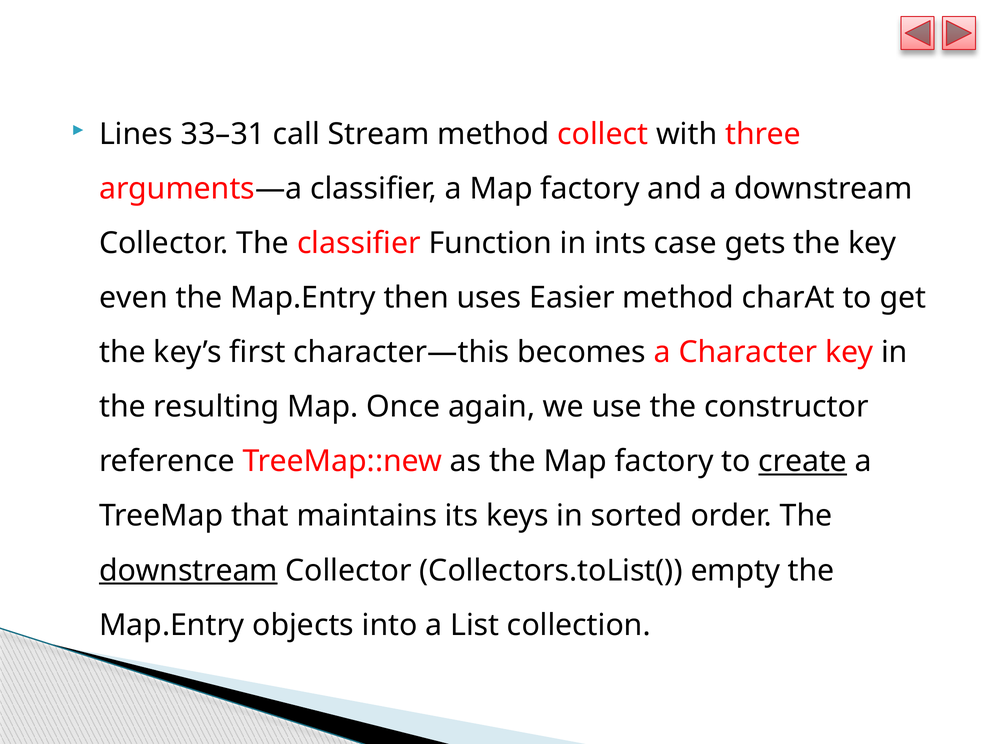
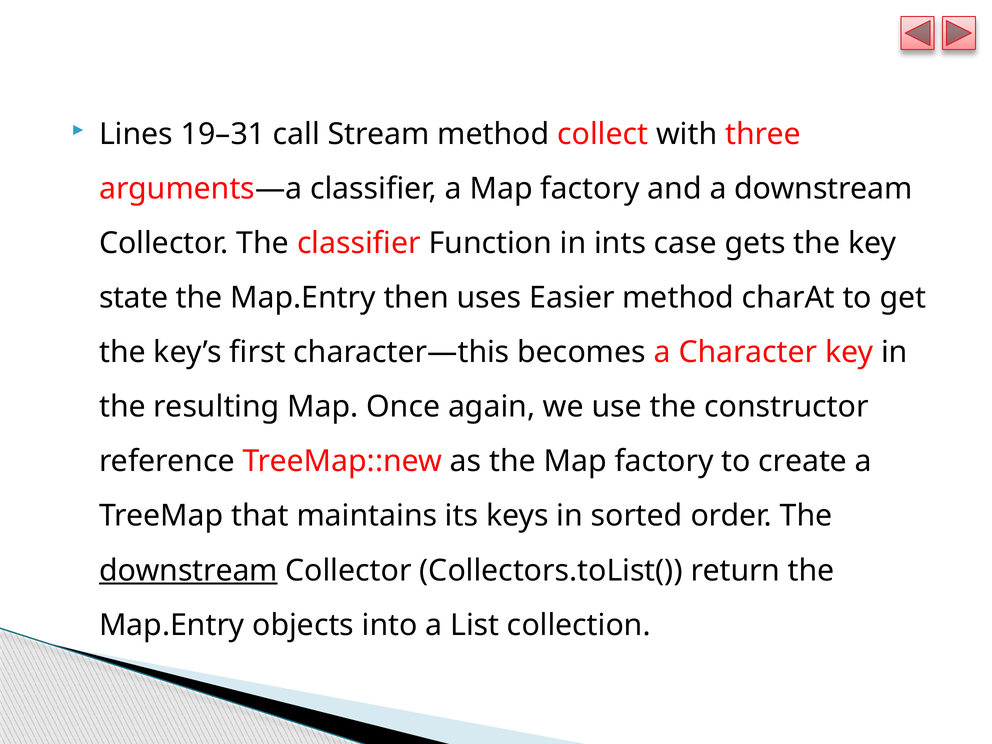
33–31: 33–31 -> 19–31 (223, 134)
even: even -> state (134, 298)
create underline: present -> none (803, 461)
empty: empty -> return (735, 571)
